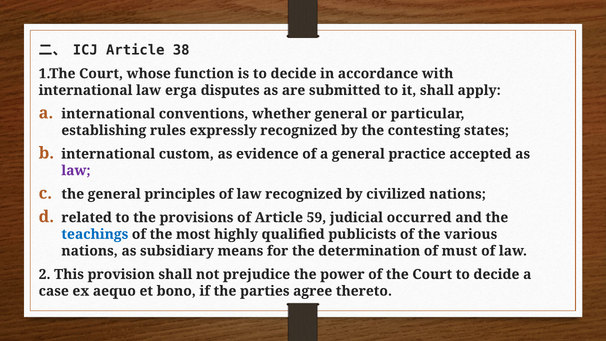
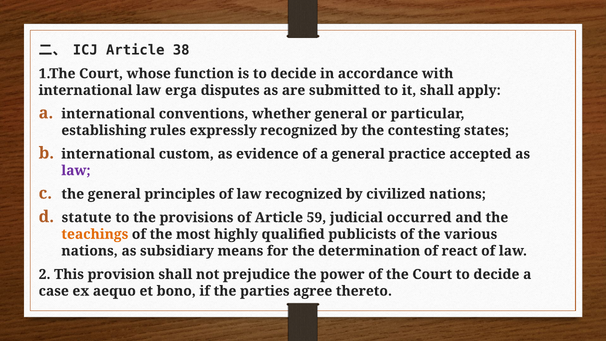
related: related -> statute (87, 217)
teachings colour: blue -> orange (95, 234)
must: must -> react (460, 251)
